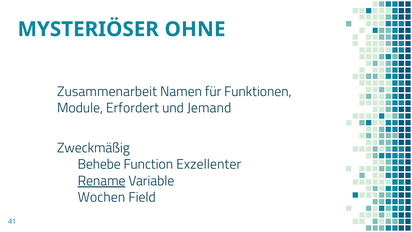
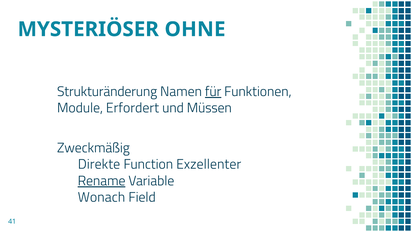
Zusammenarbeit: Zusammenarbeit -> Strukturänderung (107, 91)
für underline: none -> present (213, 91)
Jemand: Jemand -> Müssen (209, 108)
Behebe: Behebe -> Direkte (99, 164)
Wochen: Wochen -> Wonach (102, 197)
